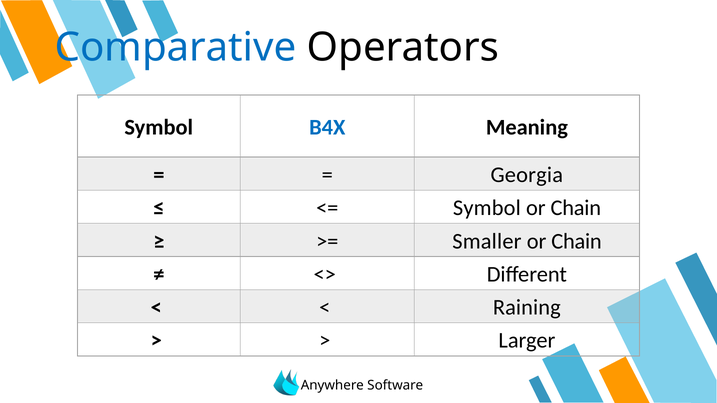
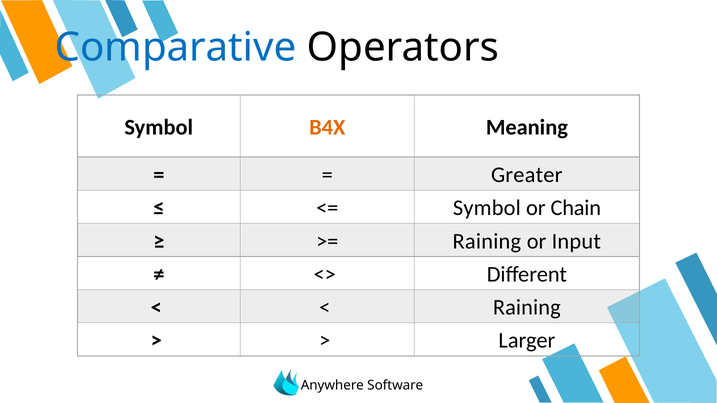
B4X colour: blue -> orange (327, 127)
Georgia: Georgia -> Greater (527, 175)
Smaller: Smaller -> Raining (487, 241)
Chain: Chain -> Input (576, 241)
